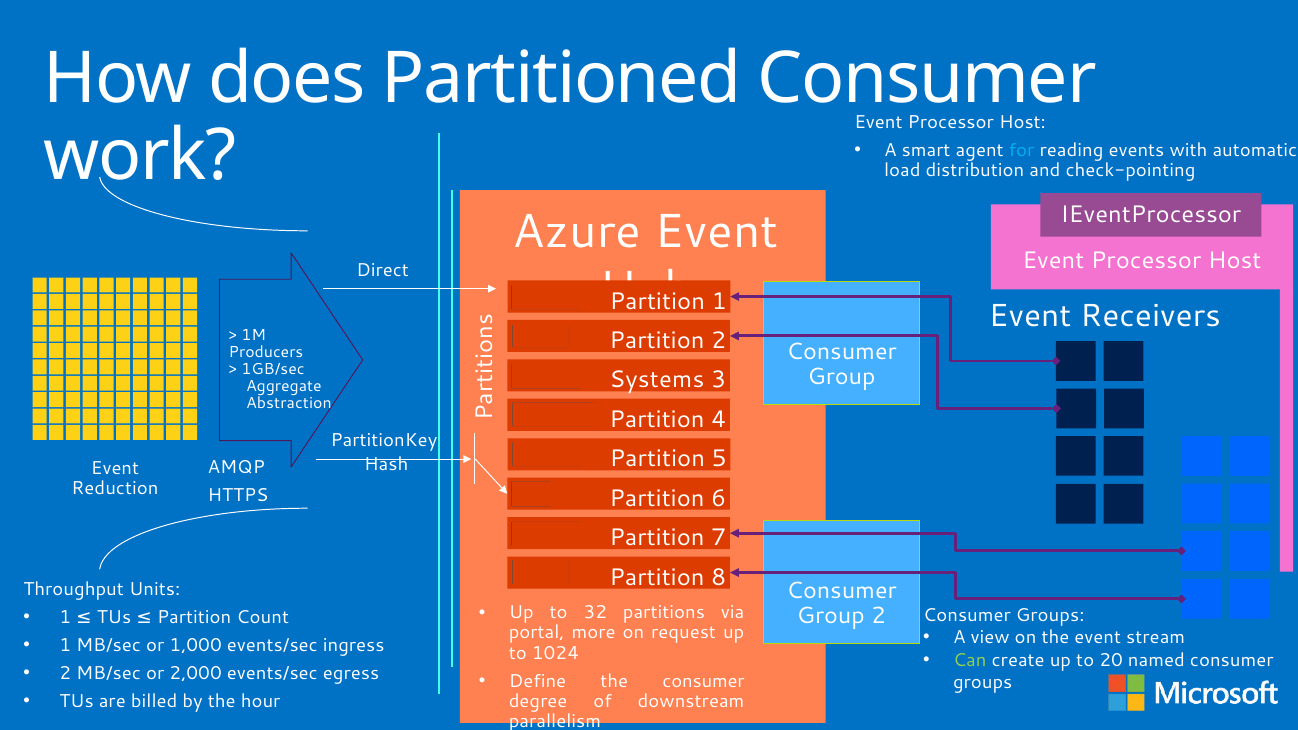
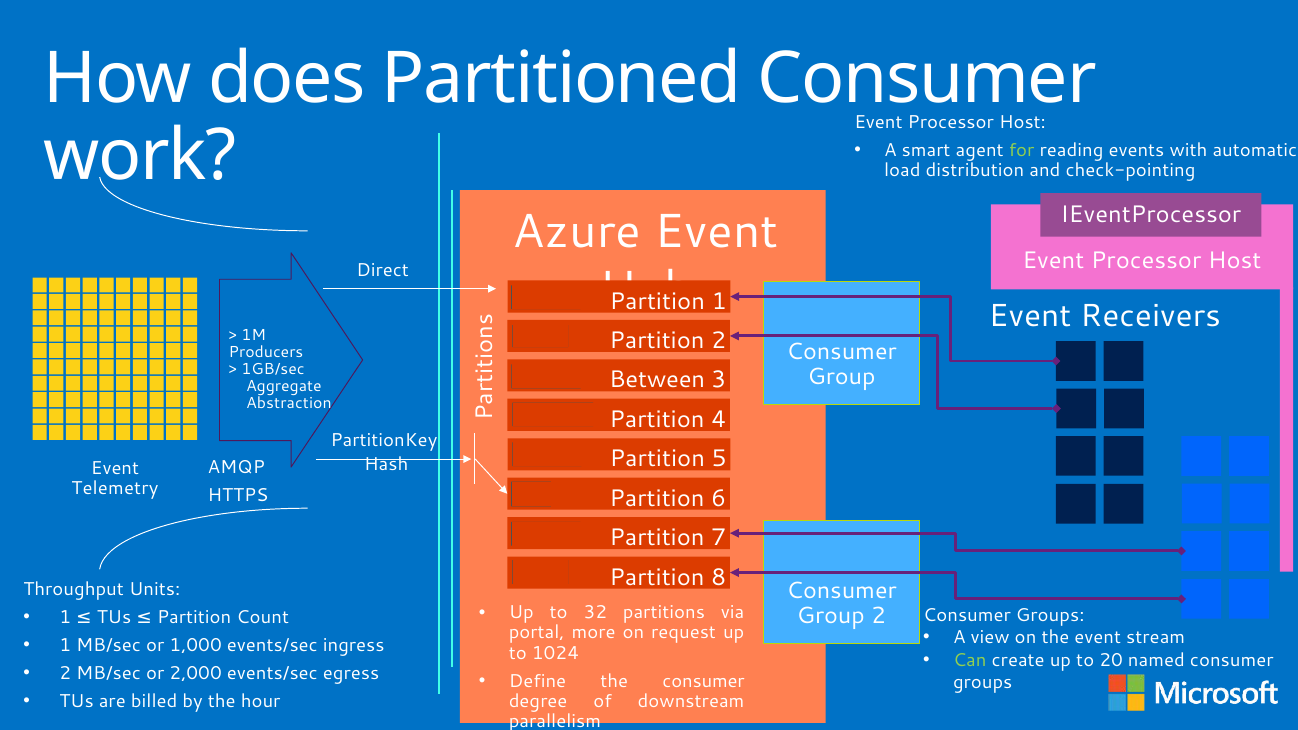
for colour: light blue -> light green (1022, 150)
Systems: Systems -> Between (657, 380)
Reduction: Reduction -> Telemetry (115, 488)
